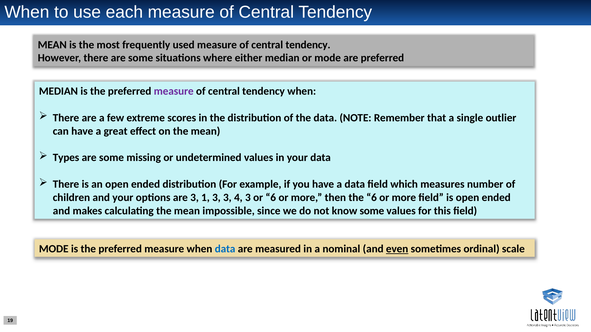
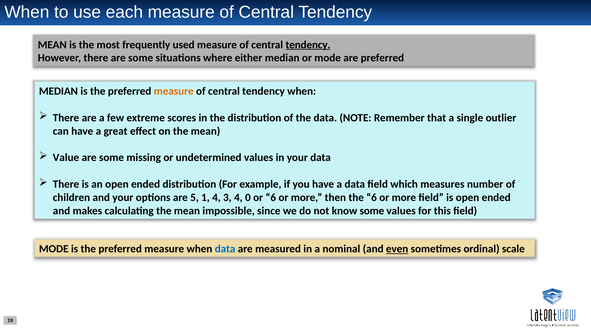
tendency underline: none -> present (308, 45)
measure colour: purple -> orange (174, 91)
Types: Types -> Value (66, 158)
are 3: 3 -> 5 (195, 198)
1 3: 3 -> 4 (216, 198)
4 3: 3 -> 0 (248, 198)
